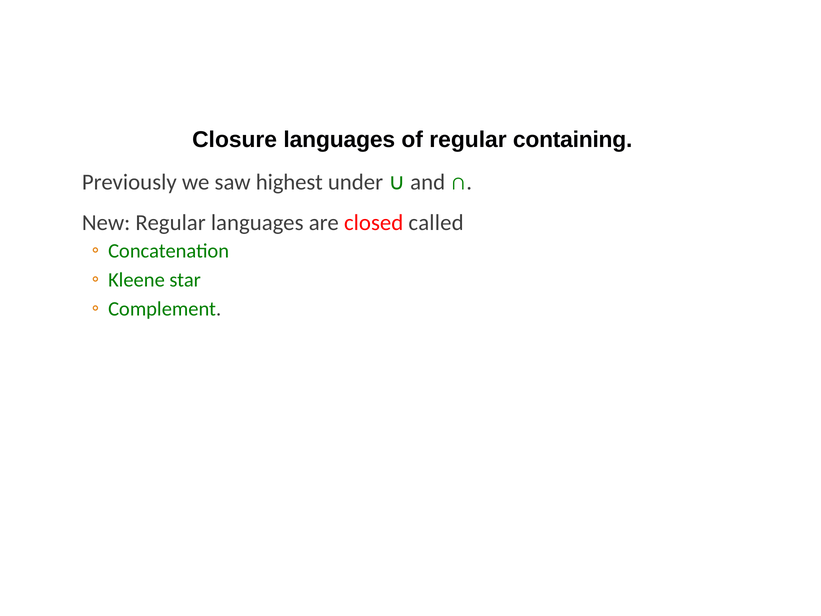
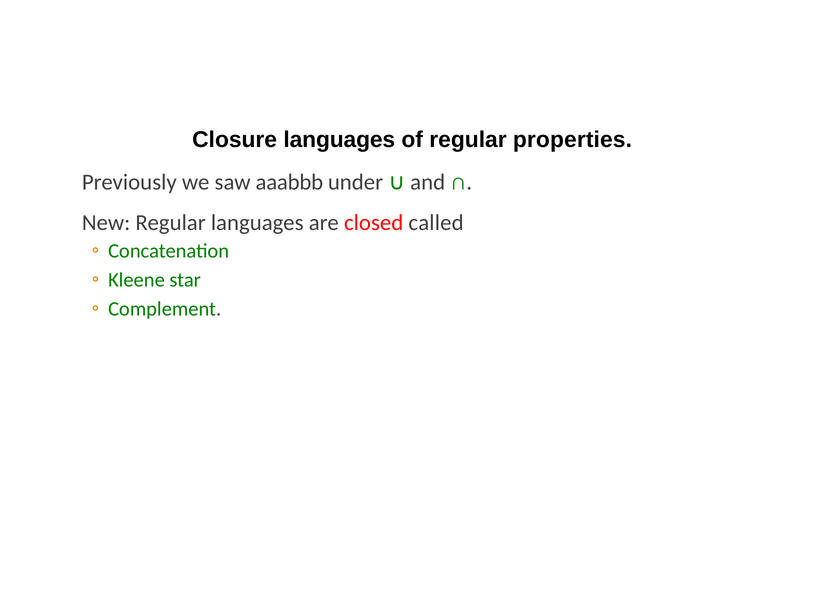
containing: containing -> properties (572, 140)
highest: highest -> aaabbb (289, 182)
